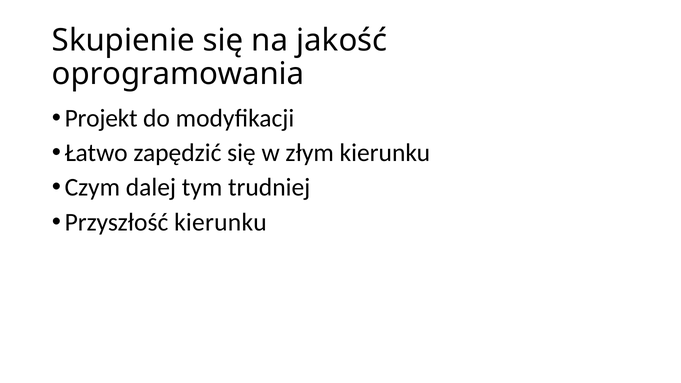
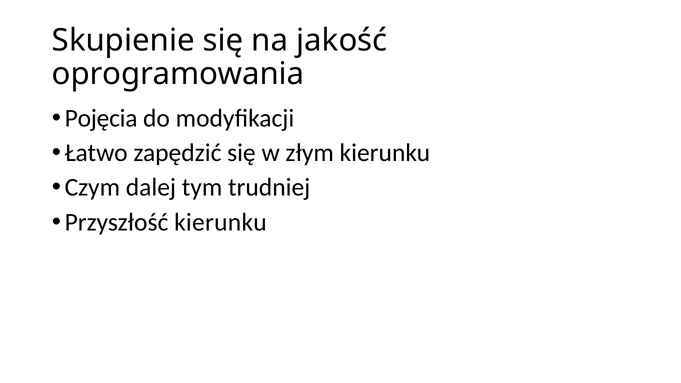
Projekt: Projekt -> Pojęcia (101, 118)
